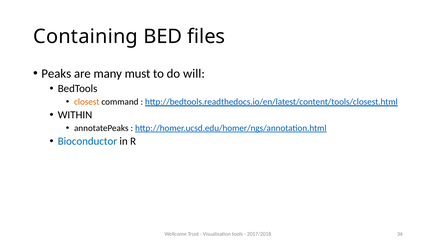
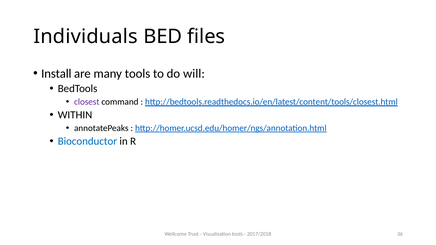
Containing: Containing -> Individuals (86, 37)
Peaks: Peaks -> Install (56, 74)
many must: must -> tools (138, 74)
closest colour: orange -> purple (87, 102)
